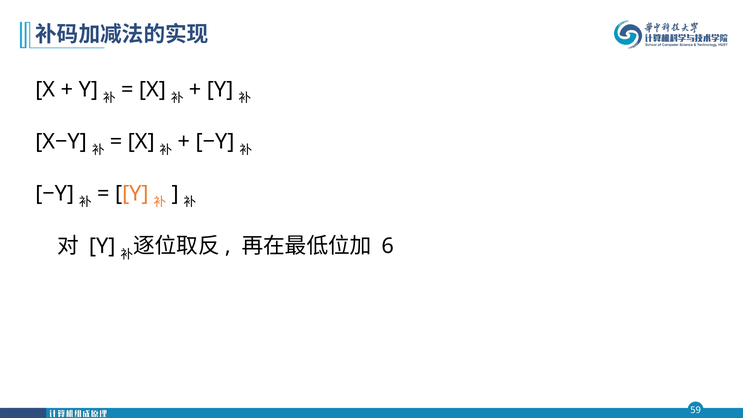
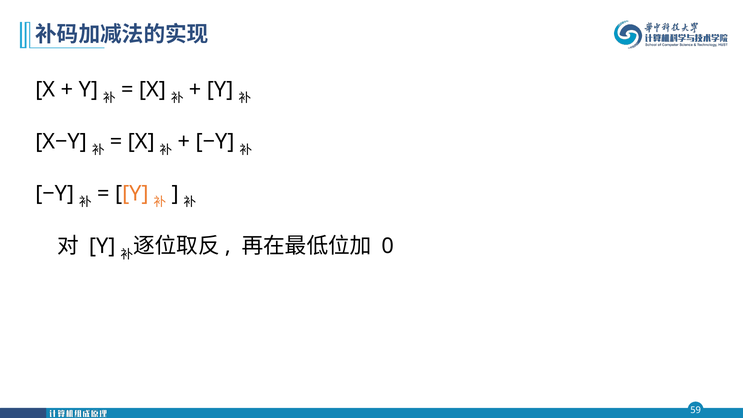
6: 6 -> 0 (388, 246)
